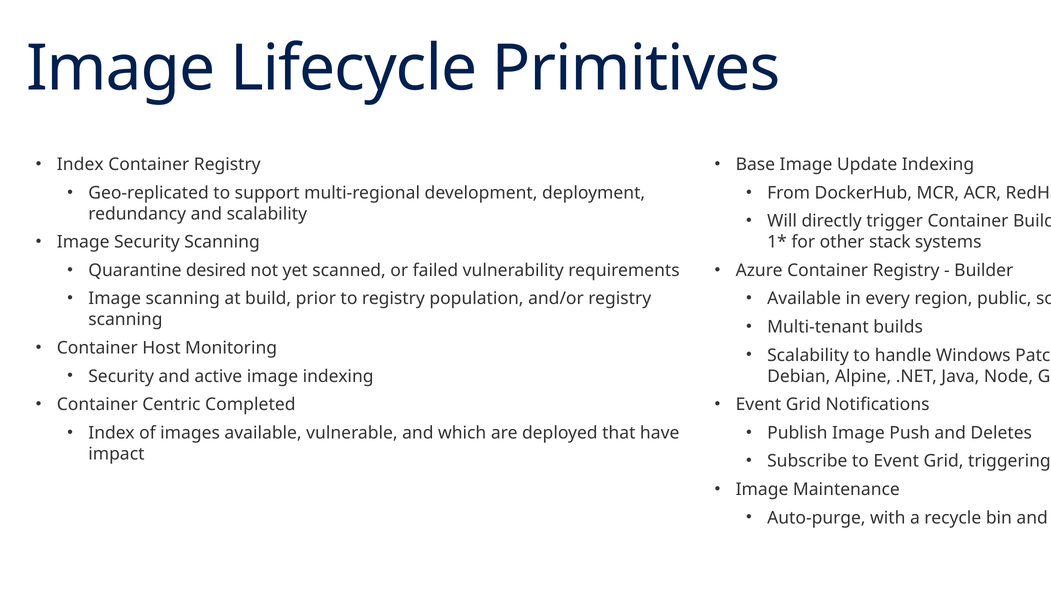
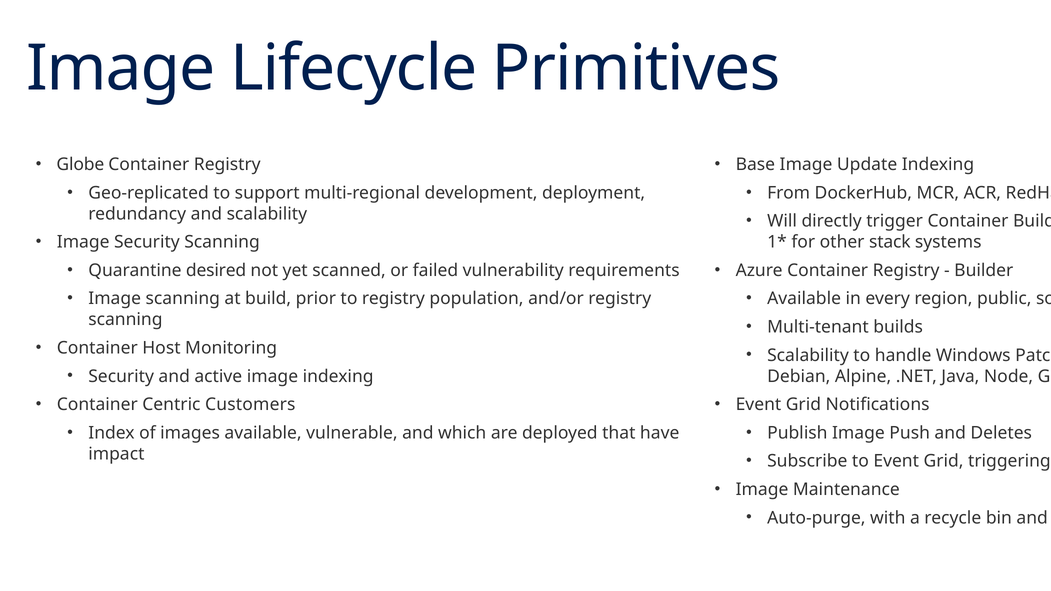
Index: Index -> Globe (80, 165)
Completed: Completed -> Customers (250, 405)
